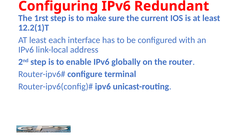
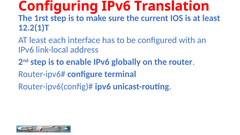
Redundant: Redundant -> Translation (172, 6)
